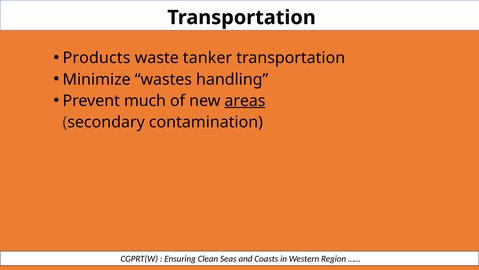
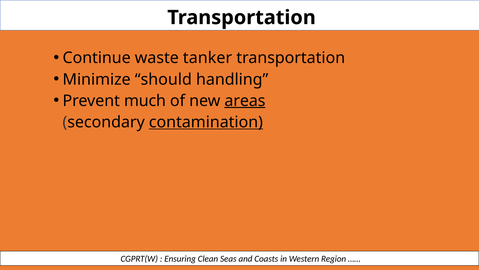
Products: Products -> Continue (97, 58)
wastes: wastes -> should (163, 79)
contamination underline: none -> present (206, 122)
